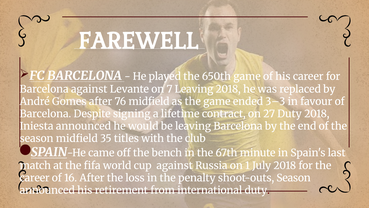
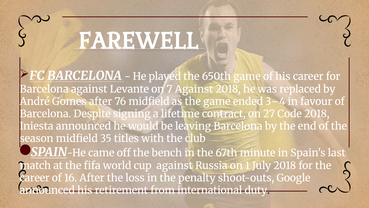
7 Leaving: Leaving -> Against (194, 89)
3–3: 3–3 -> 3–4 (275, 101)
27 Duty: Duty -> Code (290, 114)
shoot-outs Season: Season -> Google (293, 178)
